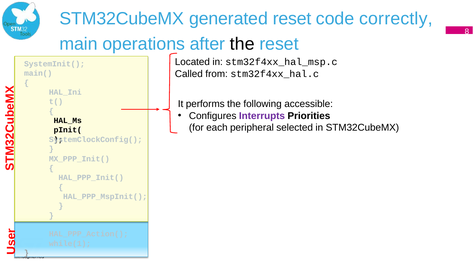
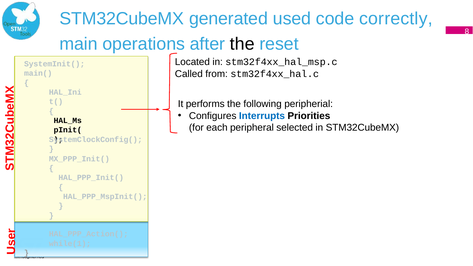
generated reset: reset -> used (292, 19)
accessible: accessible -> peripherial (309, 104)
Interrupts colour: purple -> blue (262, 116)
